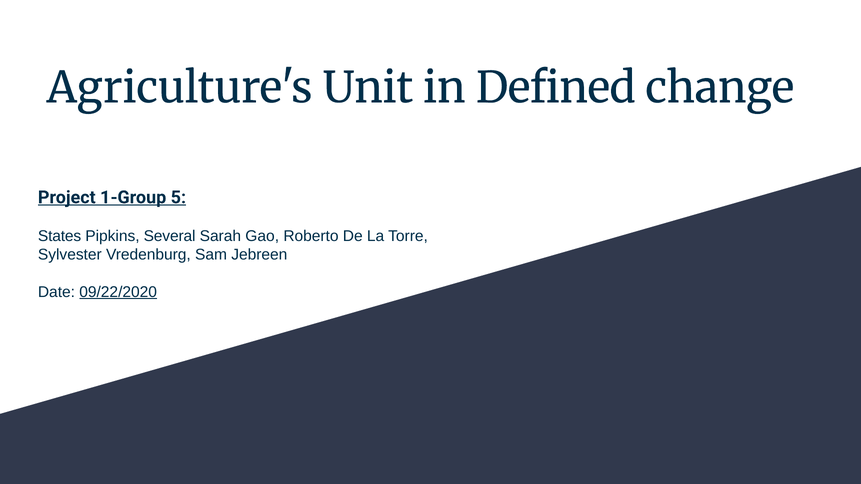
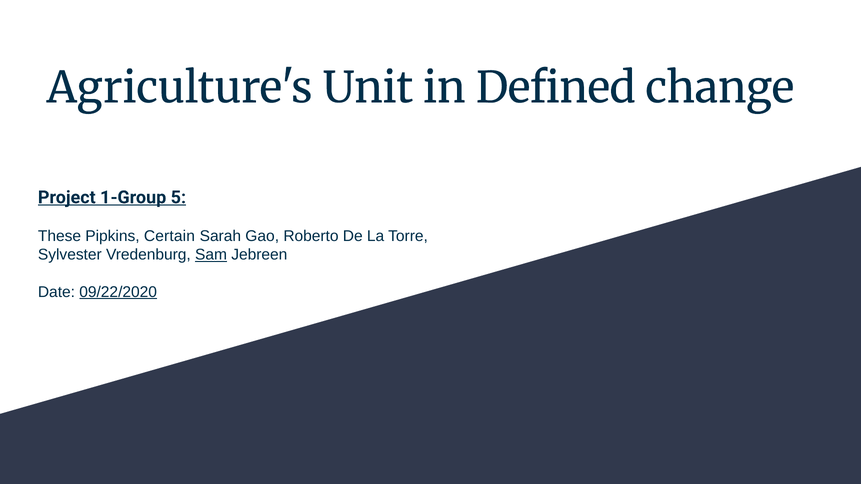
States: States -> These (60, 236)
Several: Several -> Certain (169, 236)
Sam underline: none -> present (211, 255)
